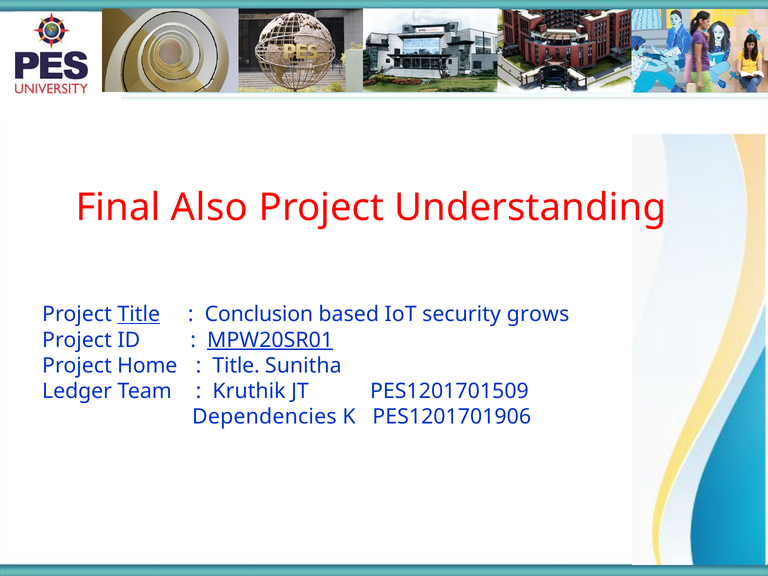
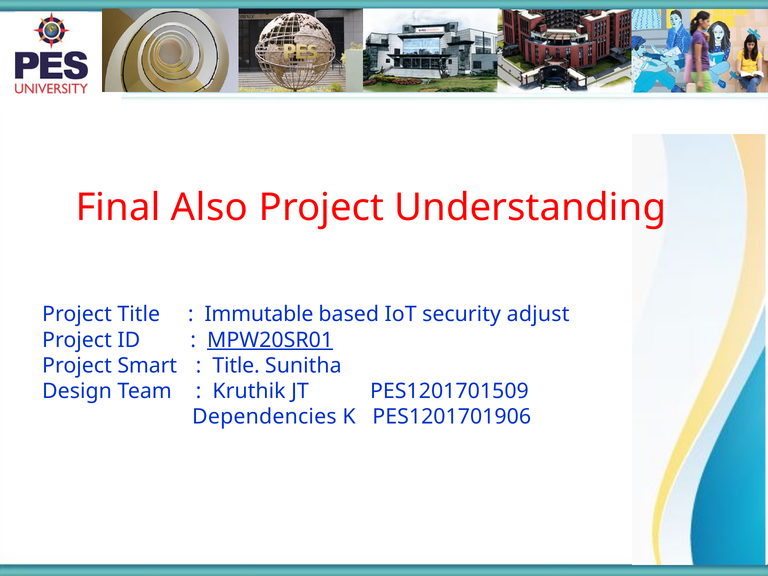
Title underline: present -> none (139, 314)
Conclusion: Conclusion -> Immutable (259, 314)
grows: grows -> adjust (538, 314)
Home: Home -> Smart (147, 366)
Ledger: Ledger -> Design (77, 391)
